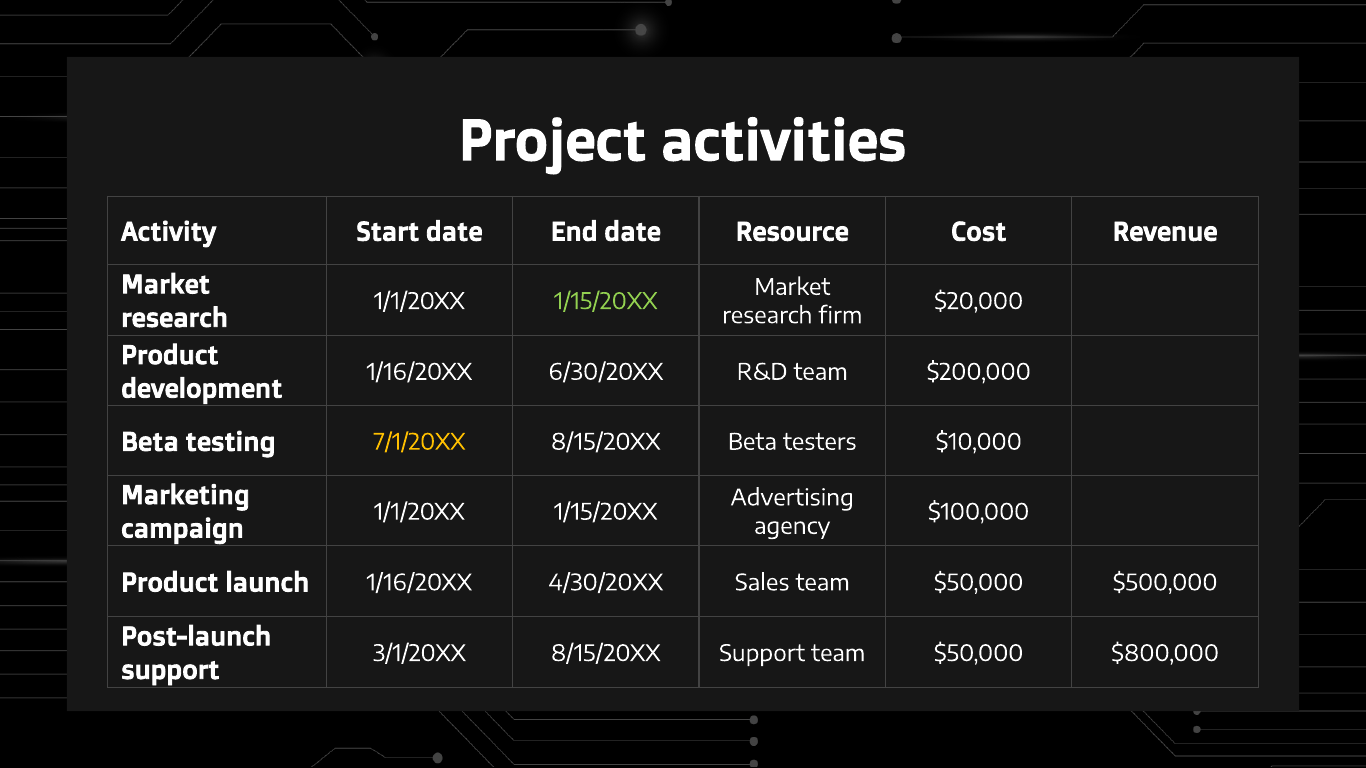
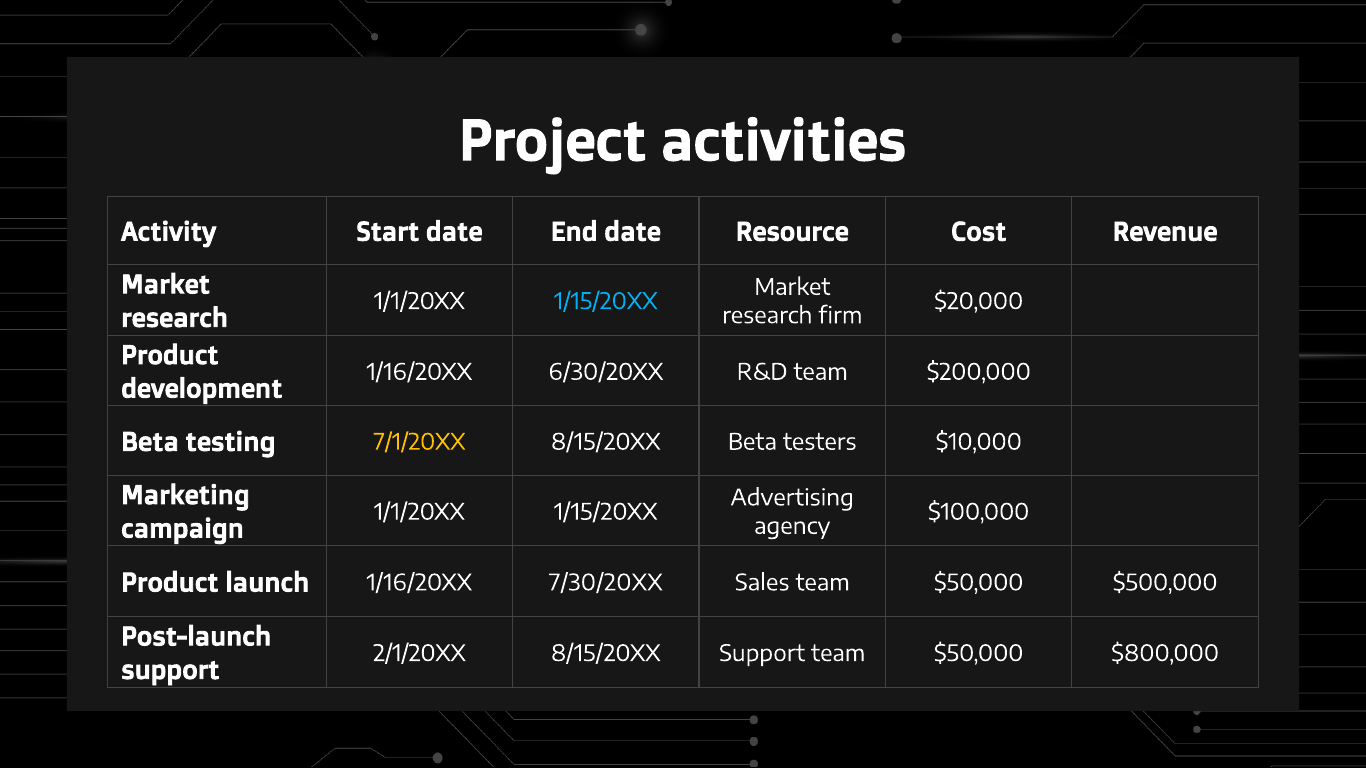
1/15/20XX colour: light green -> light blue (606, 302)
4/30/20XX: 4/30/20XX -> 7/30/20XX (606, 583)
3/1/20XX: 3/1/20XX -> 2/1/20XX (420, 654)
